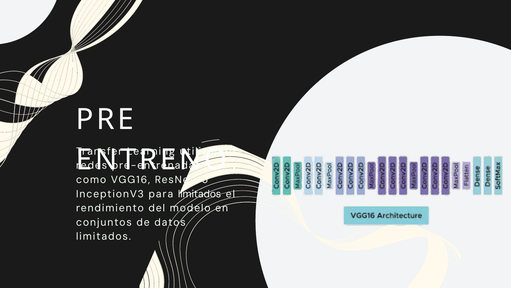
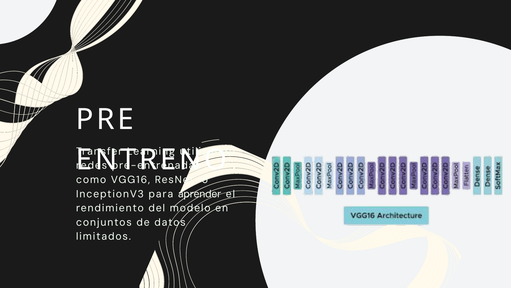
para limitados: limitados -> aprender (200, 194)
